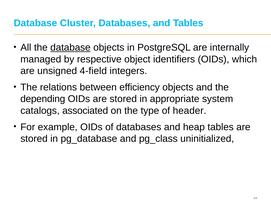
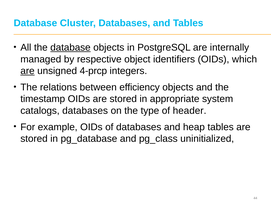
are underline: none -> present (27, 71)
4-field: 4-field -> 4-prcp (93, 71)
depending: depending -> timestamp (43, 99)
catalogs associated: associated -> databases (85, 111)
